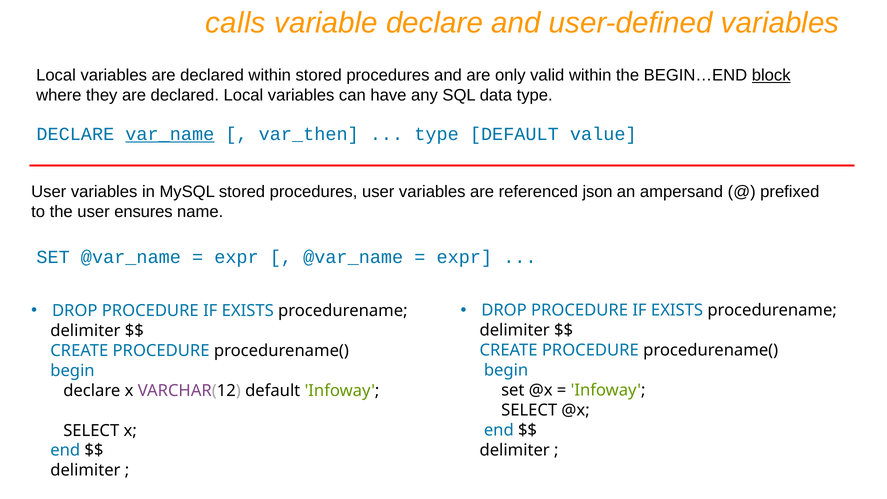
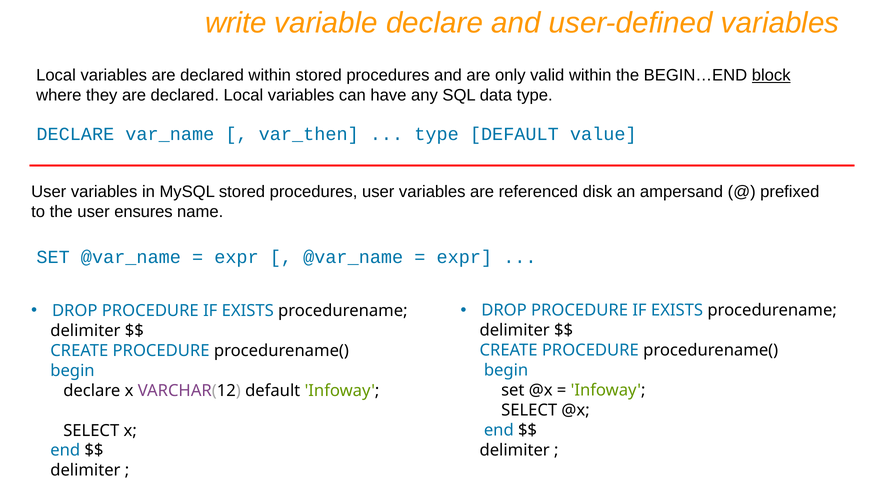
calls: calls -> write (236, 23)
var_name underline: present -> none (170, 134)
json: json -> disk (598, 192)
